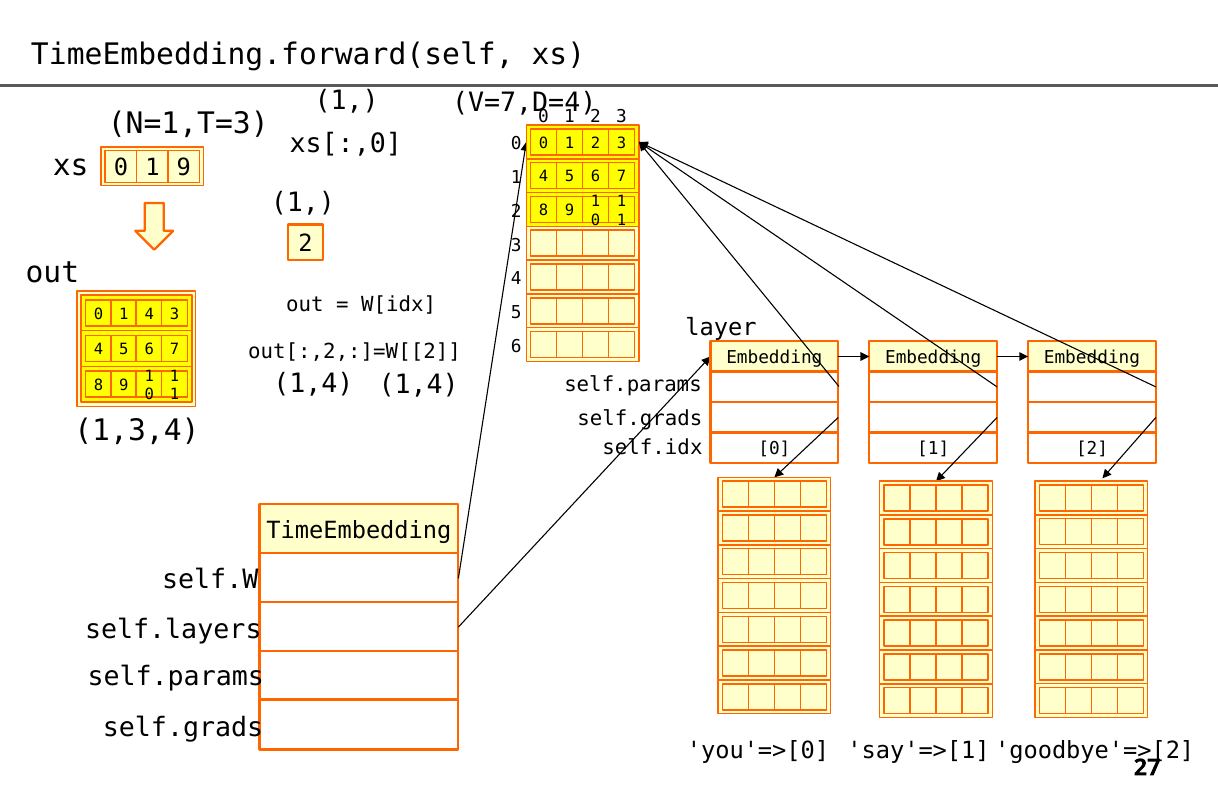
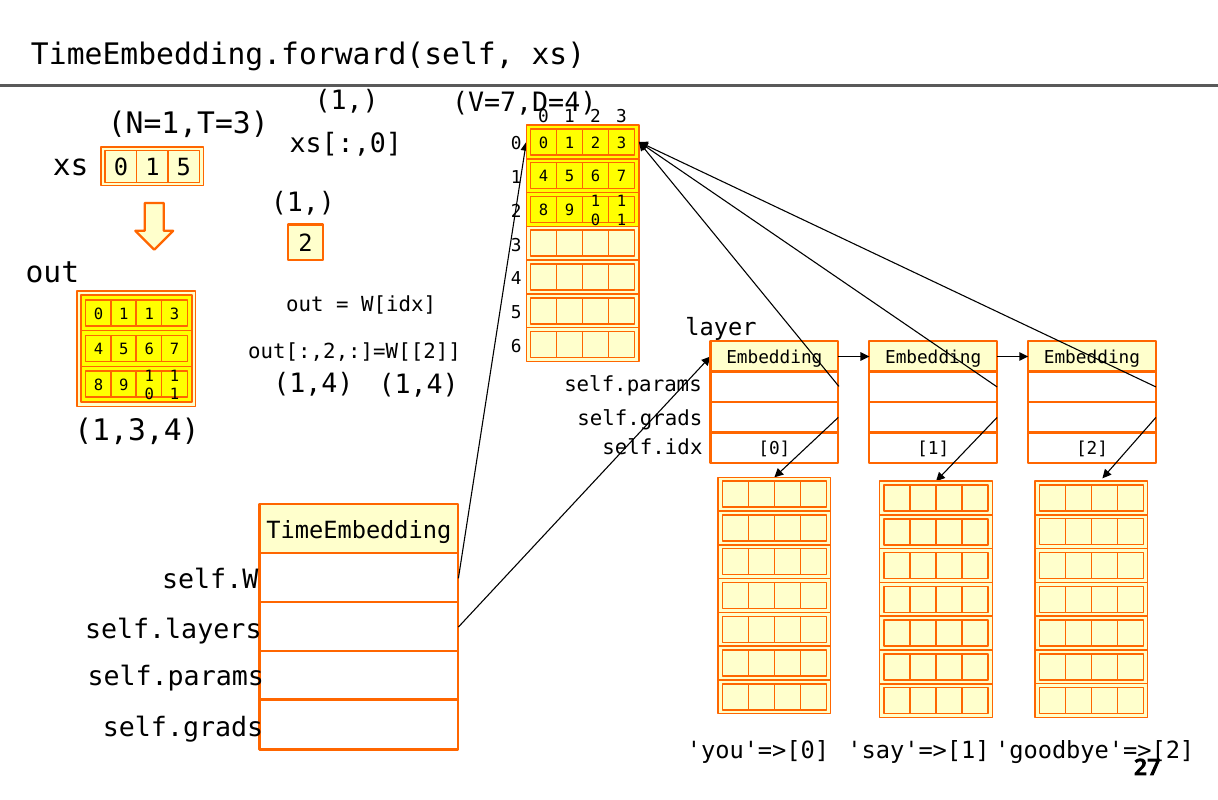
1 9: 9 -> 5 (184, 168)
4: 4 -> 1 (149, 314)
